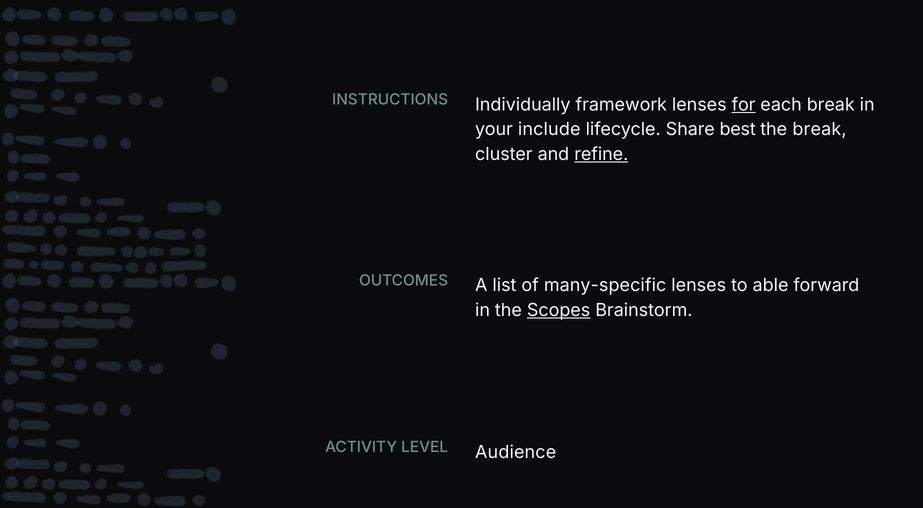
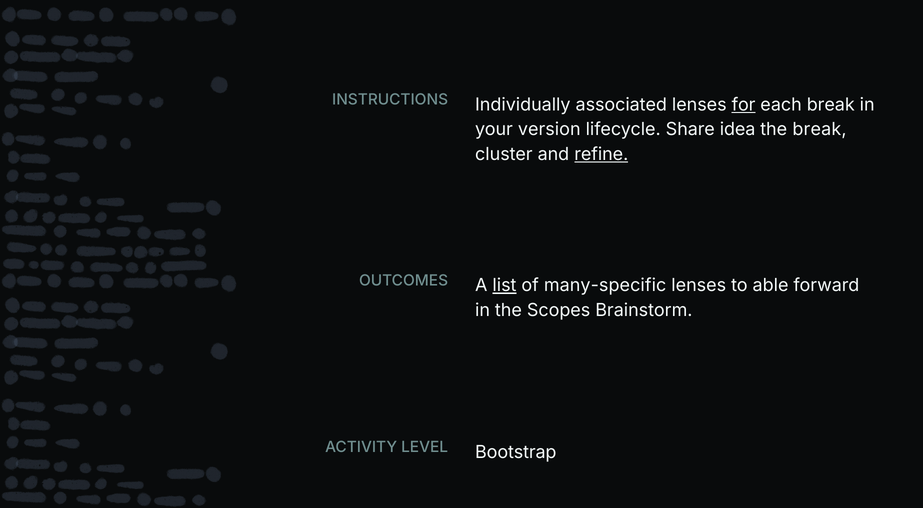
framework: framework -> associated (621, 105)
include: include -> version (549, 129)
best: best -> idea (738, 129)
list underline: none -> present (504, 285)
Scopes underline: present -> none (559, 310)
Audience: Audience -> Bootstrap (516, 452)
